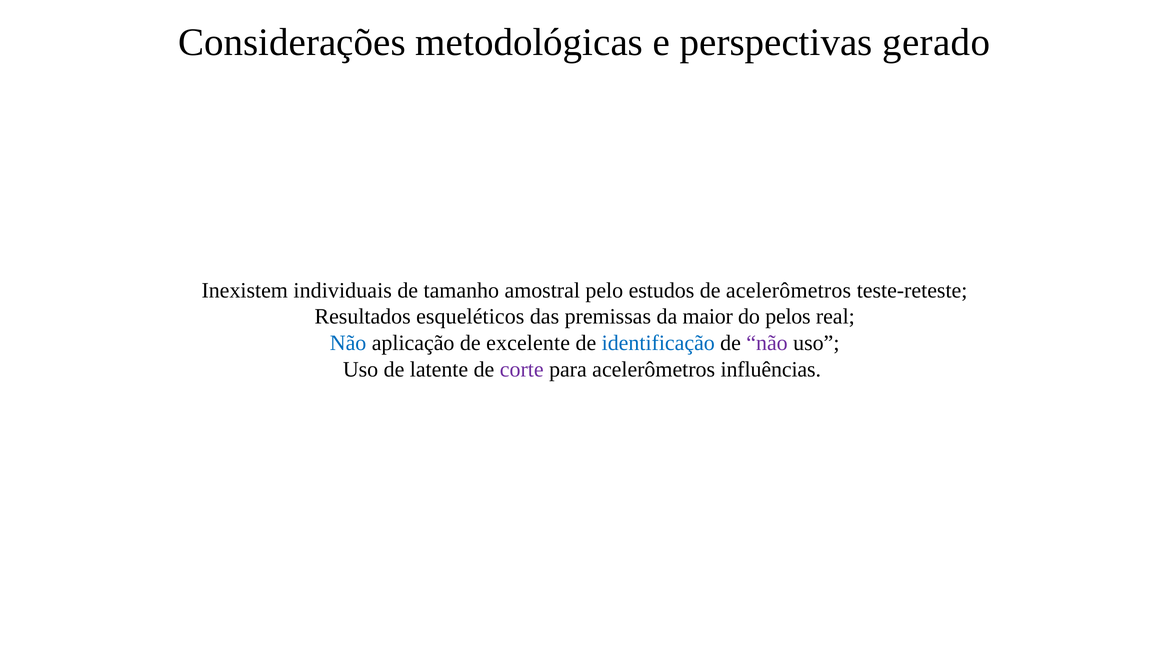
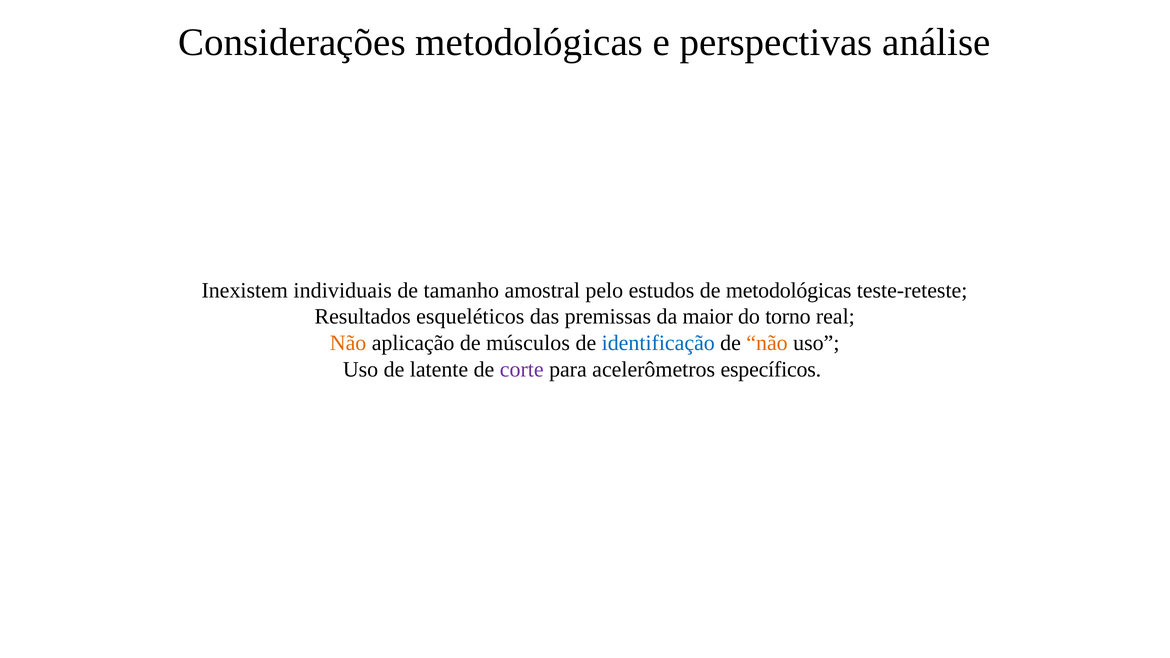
gerado: gerado -> análise (936, 42)
de acelerômetros: acelerômetros -> metodológicas (789, 290)
pelos: pelos -> torno (788, 317)
Não colour: blue -> orange (348, 343)
excelente: excelente -> músculos (528, 343)
não colour: purple -> orange (767, 343)
influências: influências -> específicos (771, 369)
